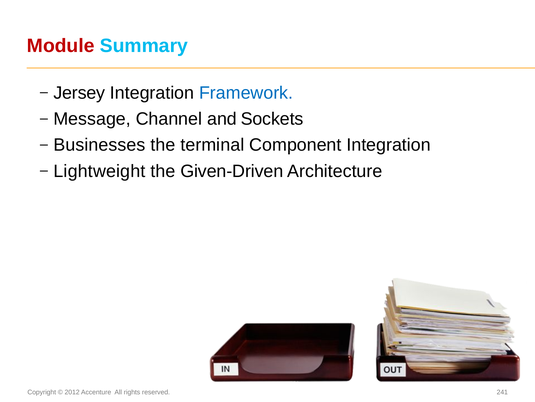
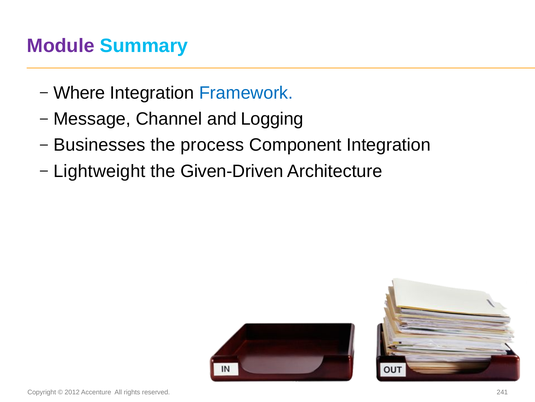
Module colour: red -> purple (61, 46)
Jersey: Jersey -> Where (79, 93)
Sockets: Sockets -> Logging (272, 119)
terminal: terminal -> process (212, 145)
